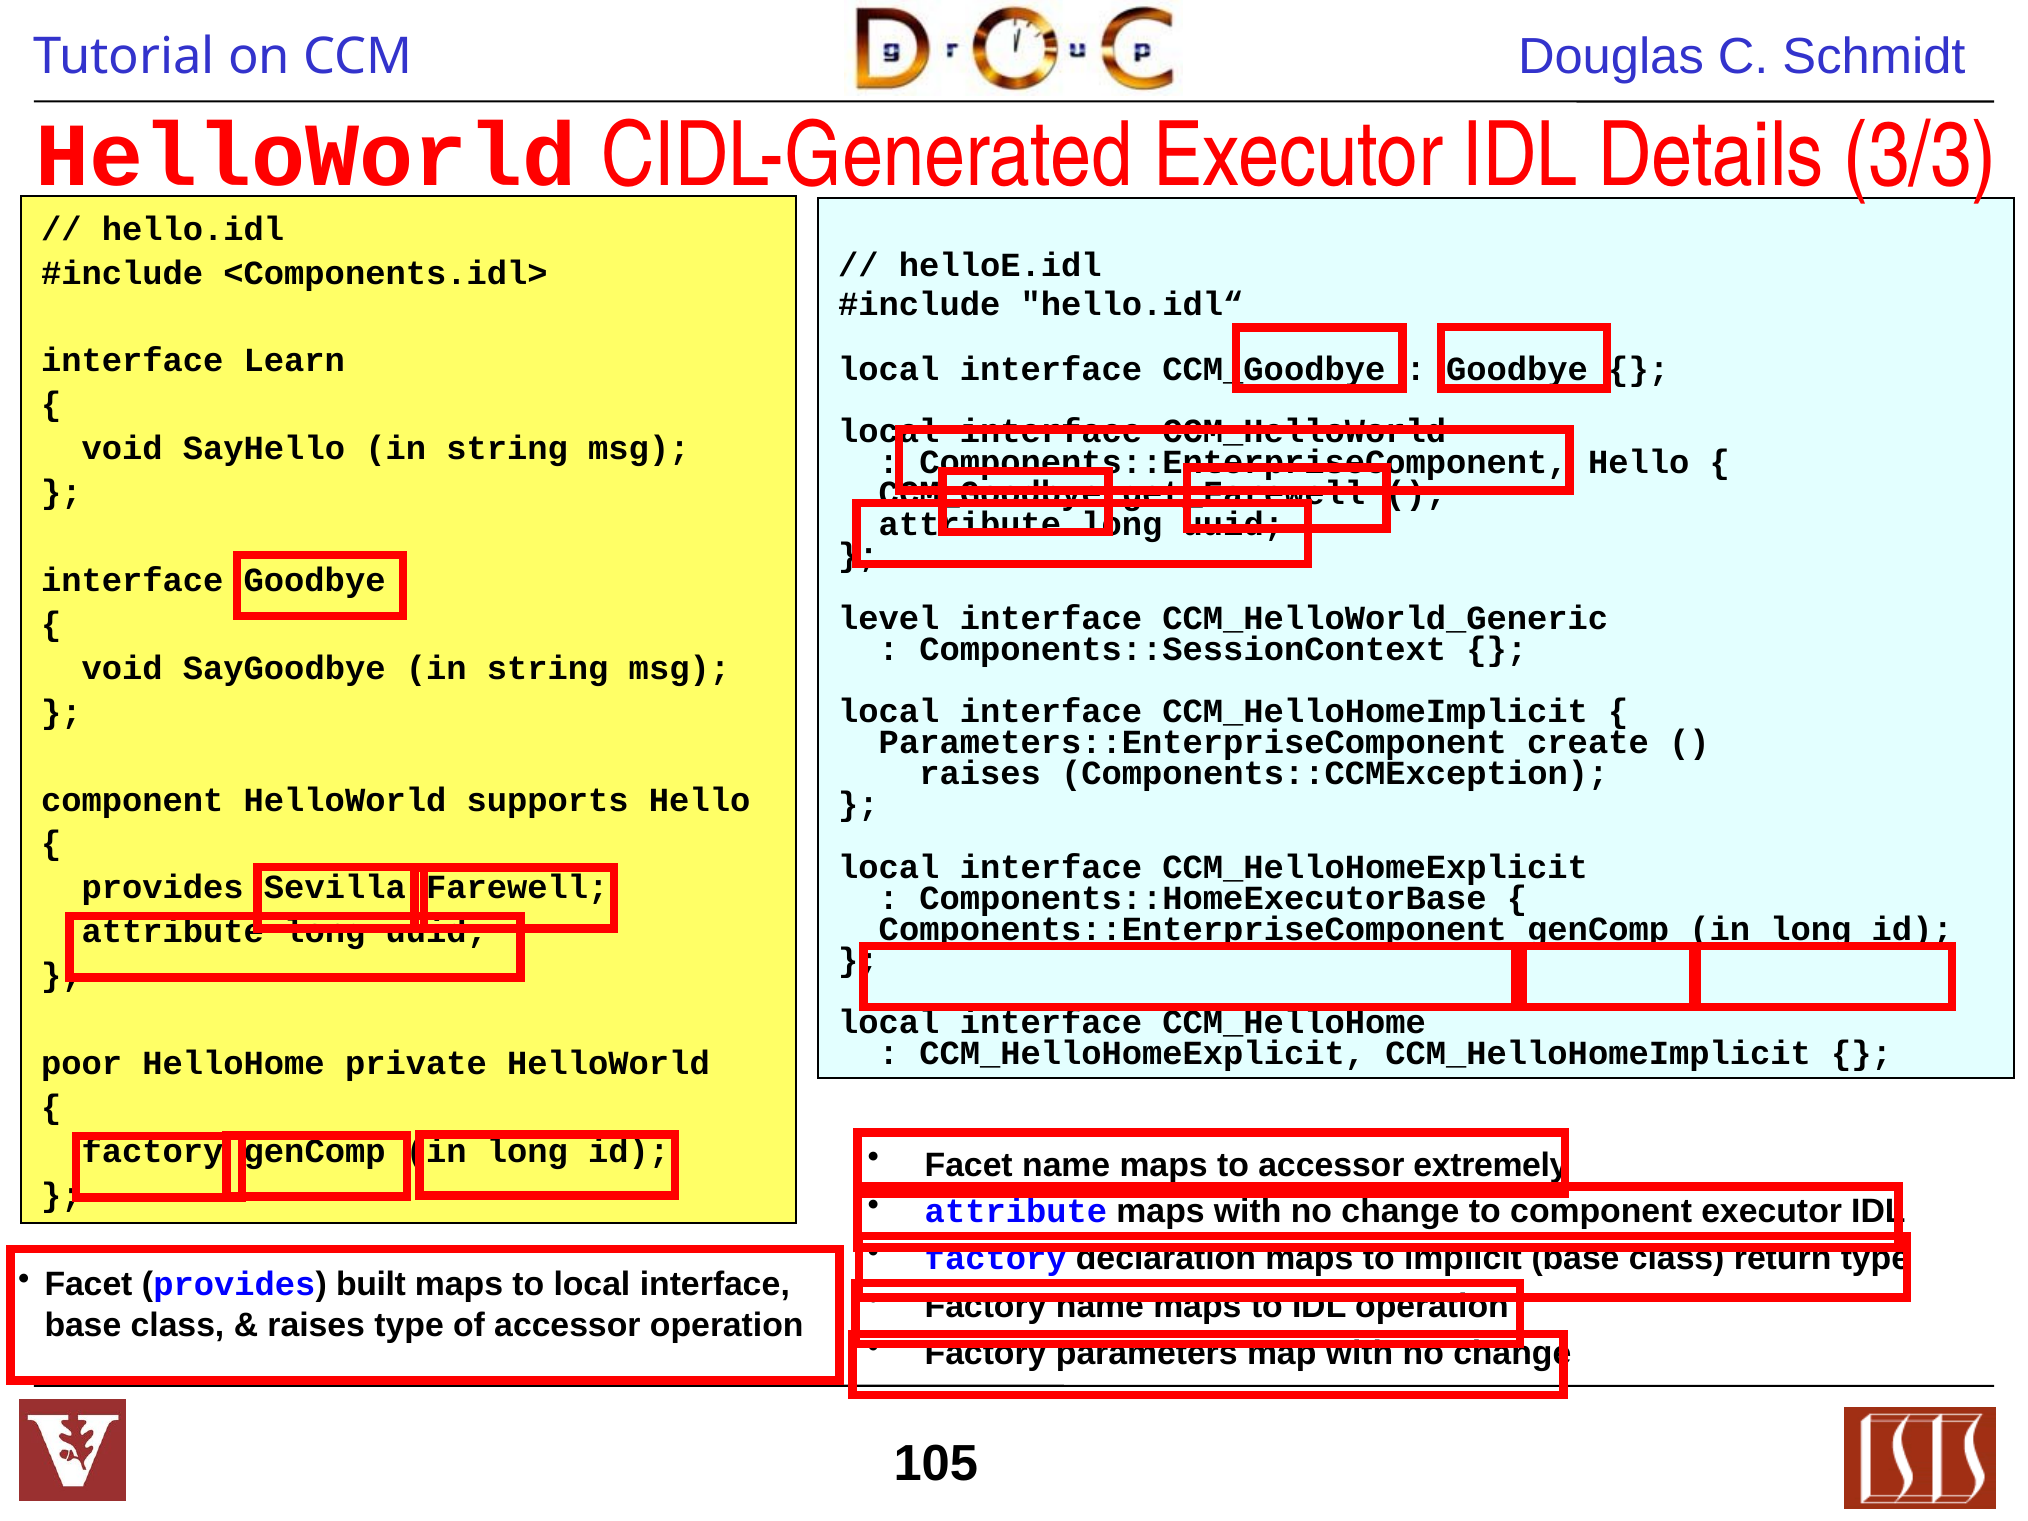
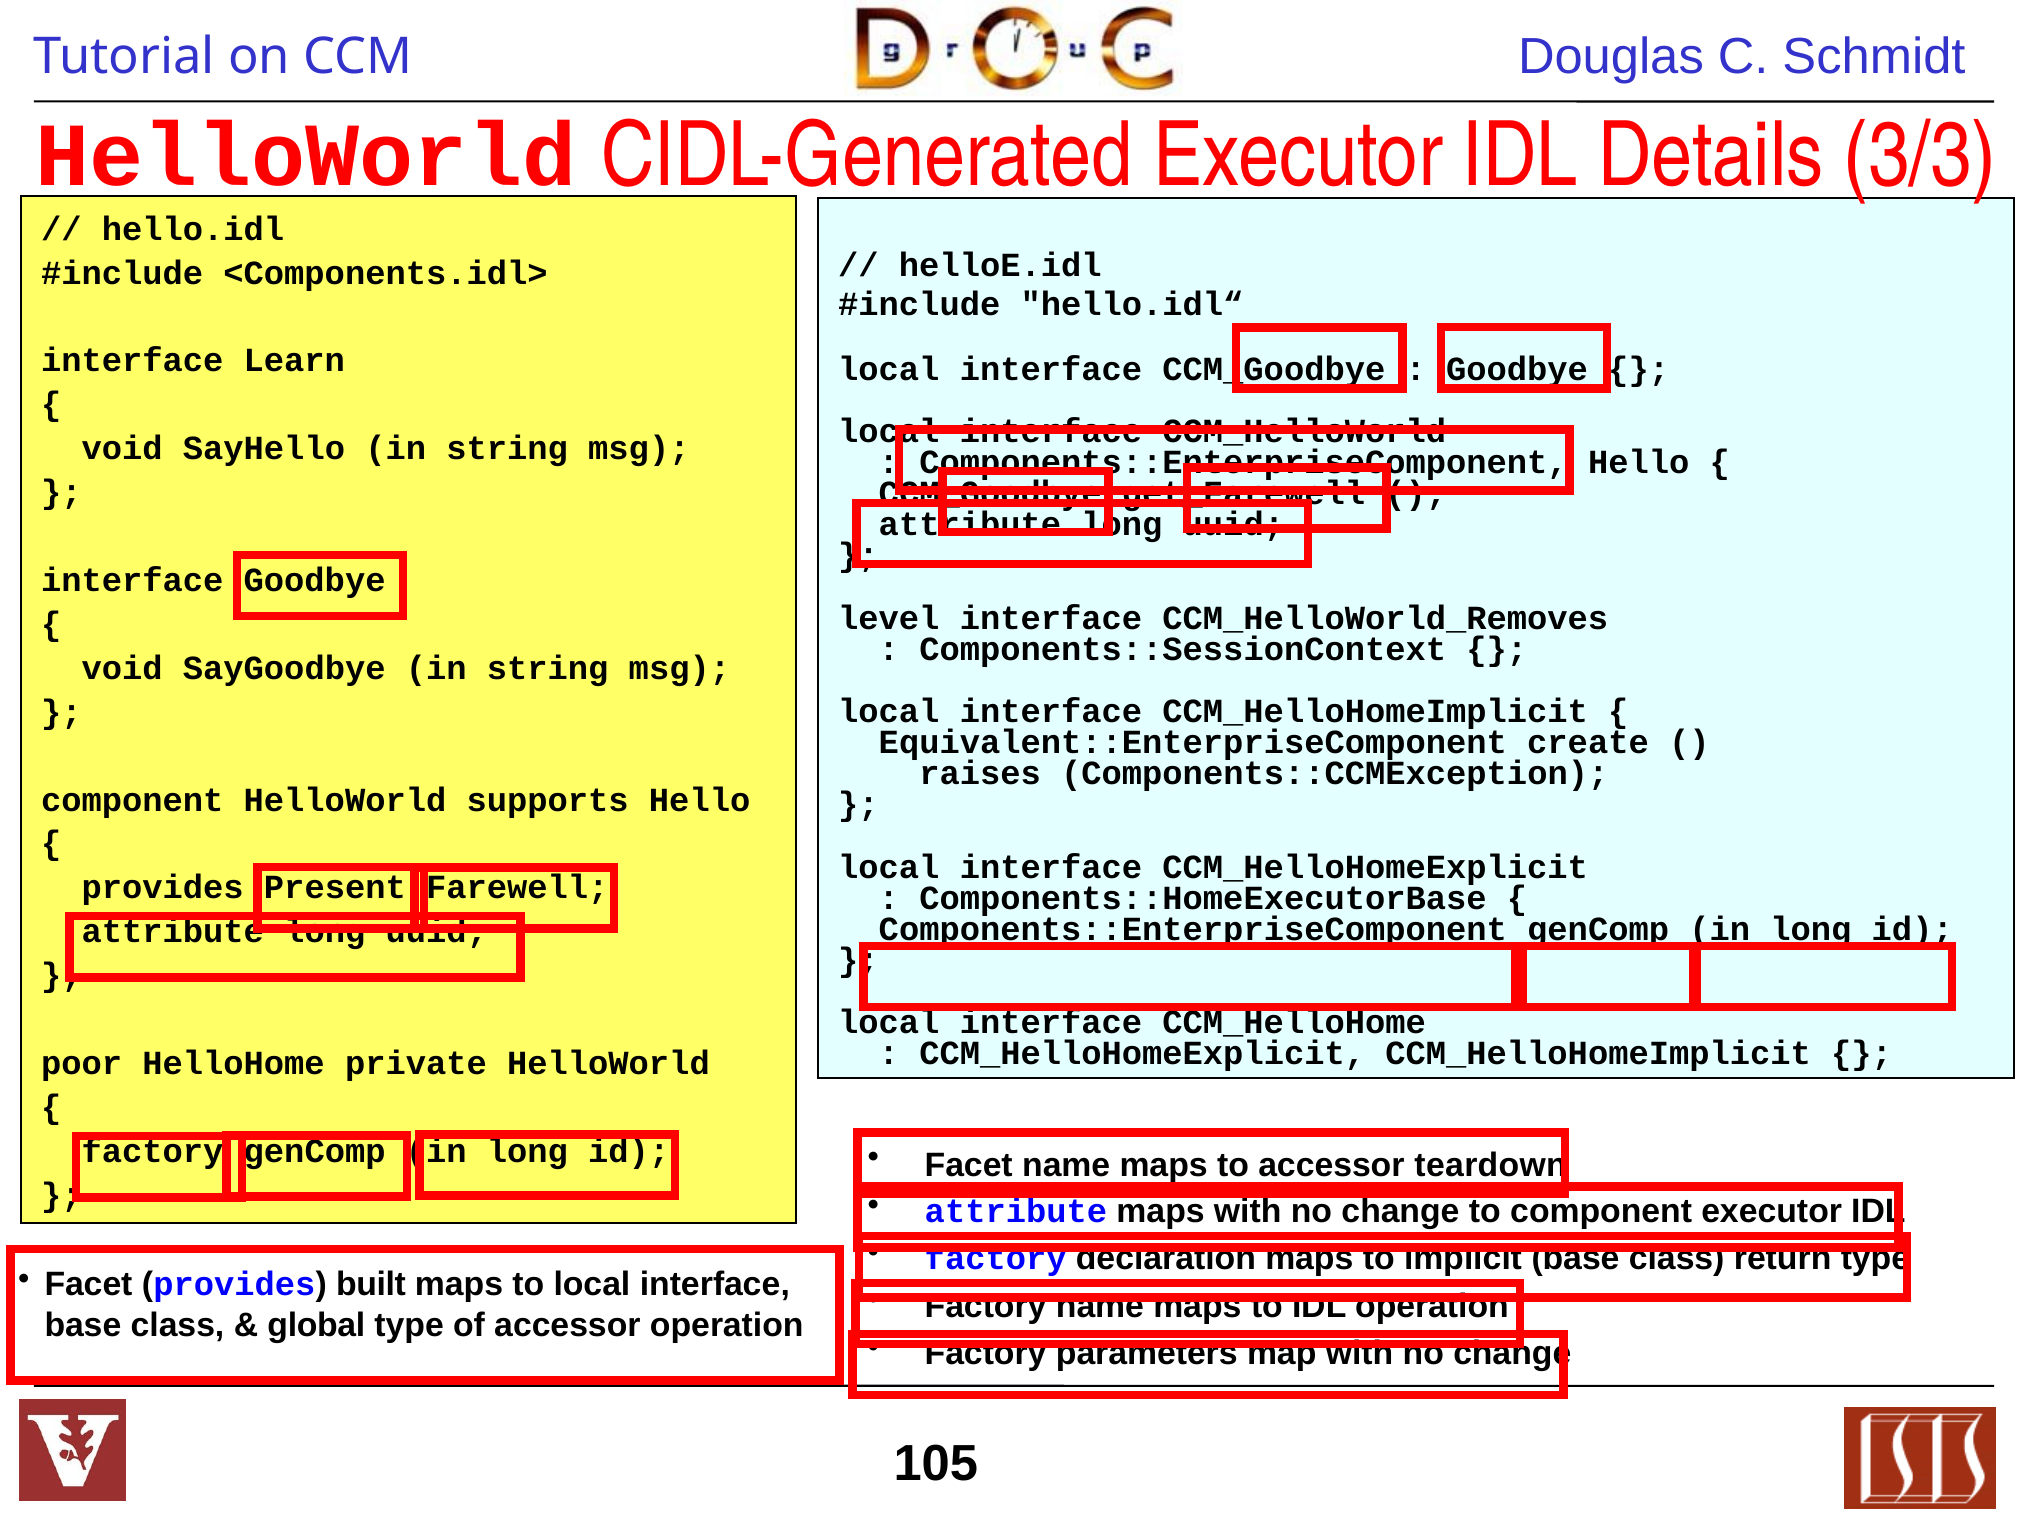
CCM_HelloWorld_Generic: CCM_HelloWorld_Generic -> CCM_HelloWorld_Removes (1385, 618)
Parameters::EnterpriseComponent: Parameters::EnterpriseComponent -> Equivalent::EnterpriseComponent (1193, 742)
Sevilla: Sevilla -> Present (335, 888)
extremely: extremely -> teardown (1491, 1165)
raises: raises -> global (316, 1325)
